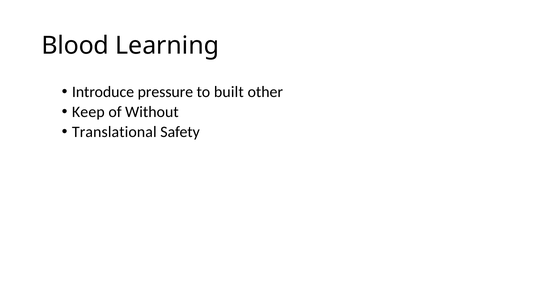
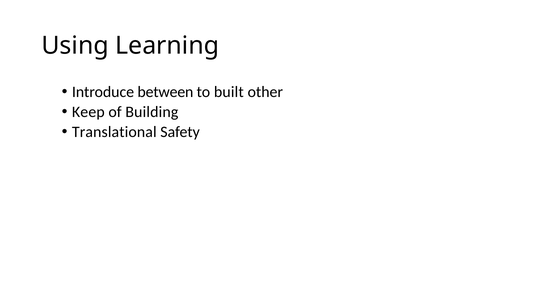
Blood: Blood -> Using (75, 46)
pressure: pressure -> between (165, 92)
Without: Without -> Building (152, 112)
